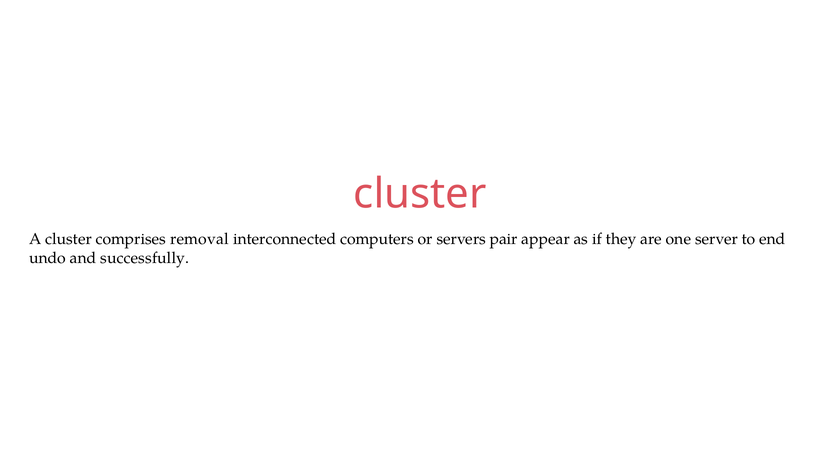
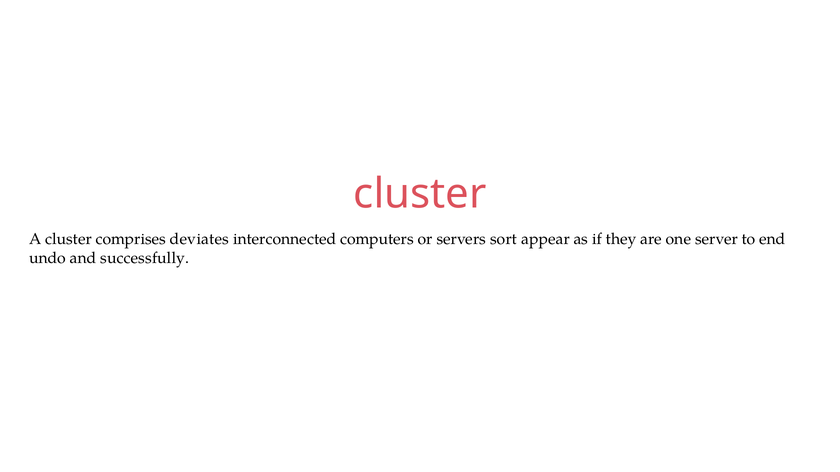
removal: removal -> deviates (199, 239)
pair: pair -> sort (504, 239)
